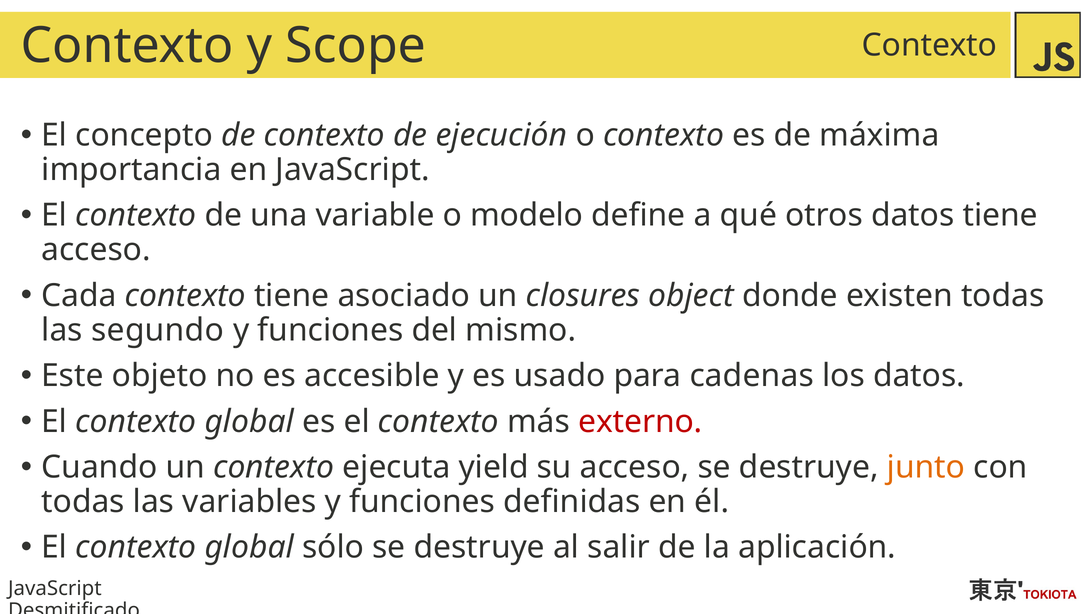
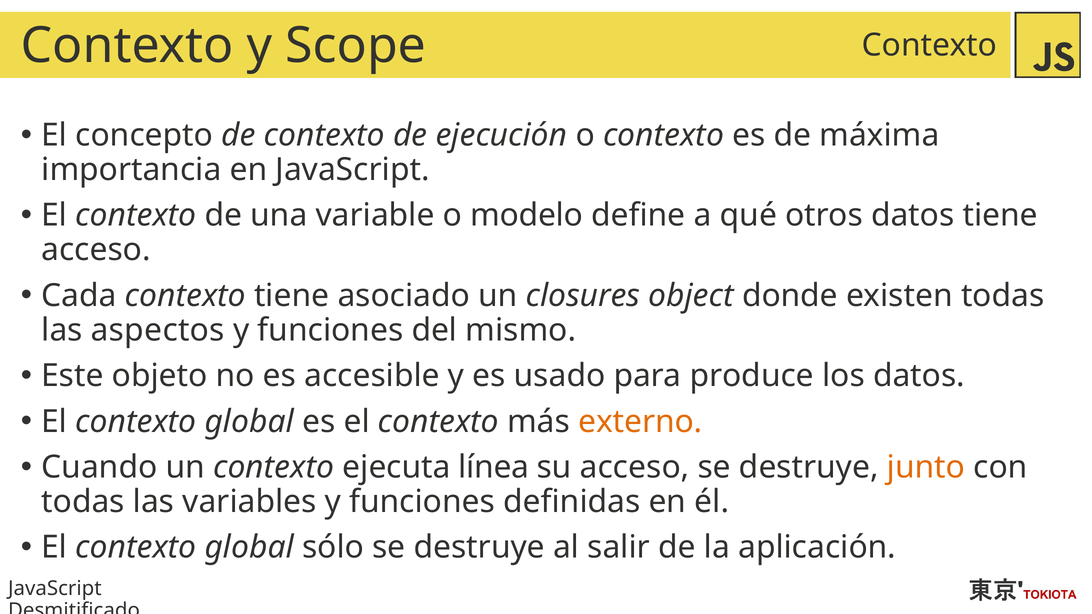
segundo: segundo -> aspectos (158, 330)
cadenas: cadenas -> produce (752, 376)
externo colour: red -> orange (640, 422)
yield: yield -> línea (494, 468)
